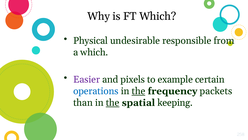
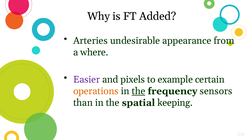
FT Which: Which -> Added (158, 16)
Physical: Physical -> Arteries (90, 41)
responsible: responsible -> appearance (187, 41)
a which: which -> where (94, 52)
operations colour: blue -> orange (96, 91)
packets: packets -> sensors (216, 91)
the underline: present -> none (113, 102)
